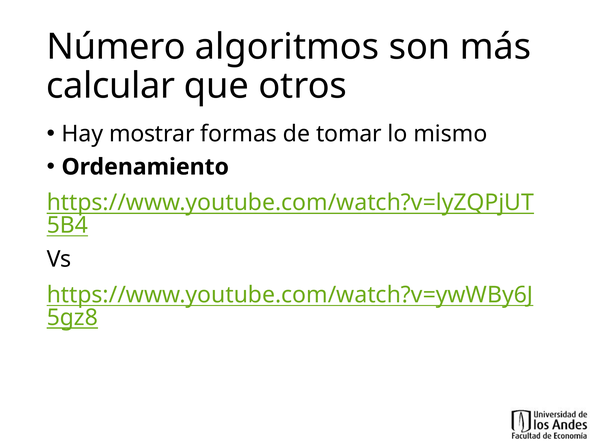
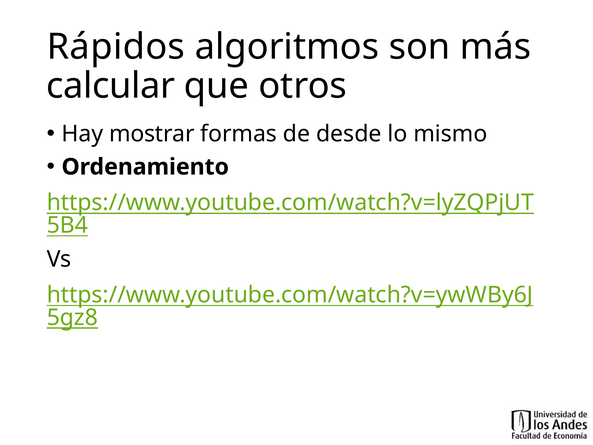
Número: Número -> Rápidos (116, 47)
tomar: tomar -> desde (349, 134)
